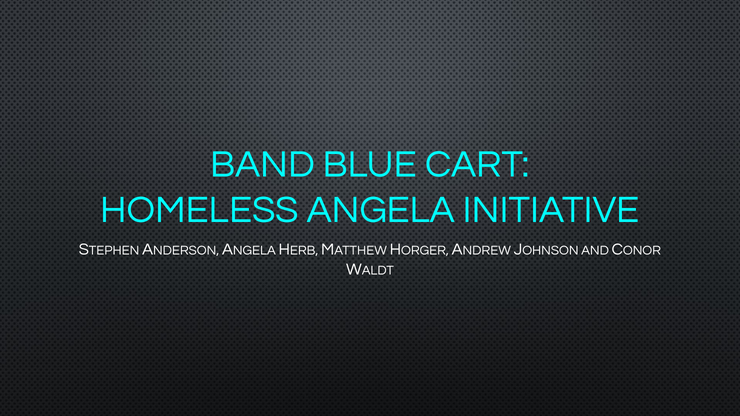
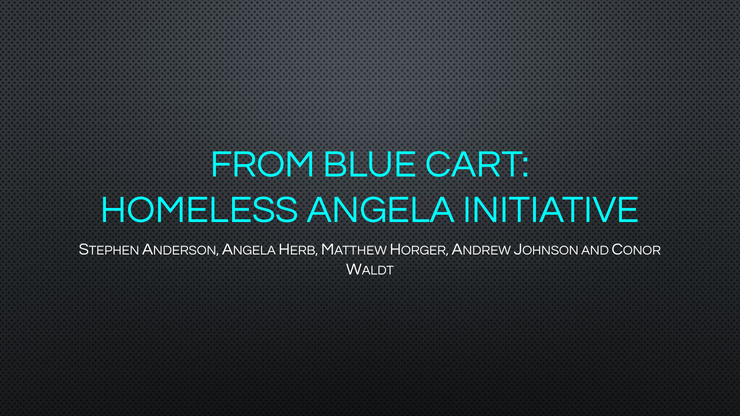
BAND: BAND -> FROM (263, 164)
